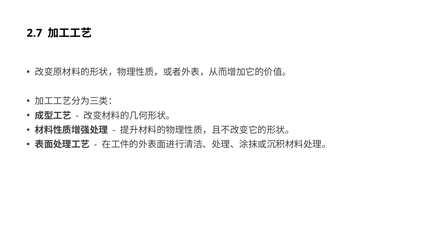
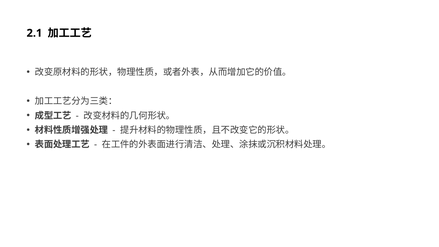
2.7: 2.7 -> 2.1 (34, 33)
